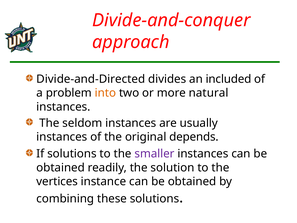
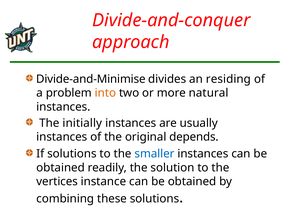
Divide-and-Directed: Divide-and-Directed -> Divide-and-Minimise (91, 79)
included: included -> residing (228, 79)
seldom: seldom -> initially (82, 123)
smaller colour: purple -> blue (154, 154)
